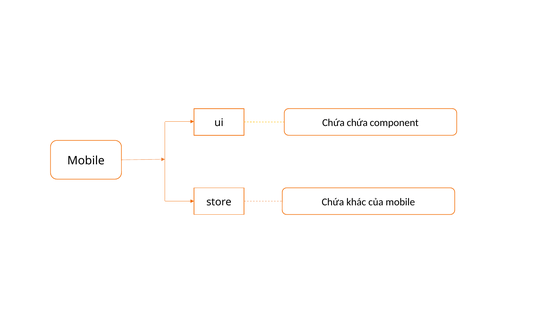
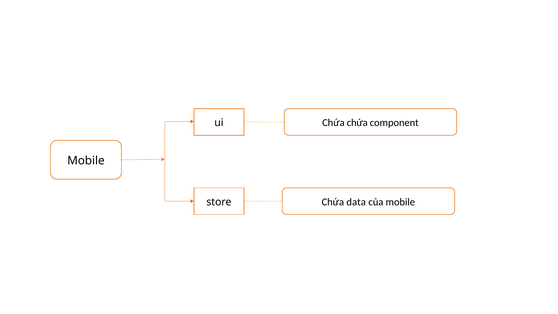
khác: khác -> data (356, 202)
